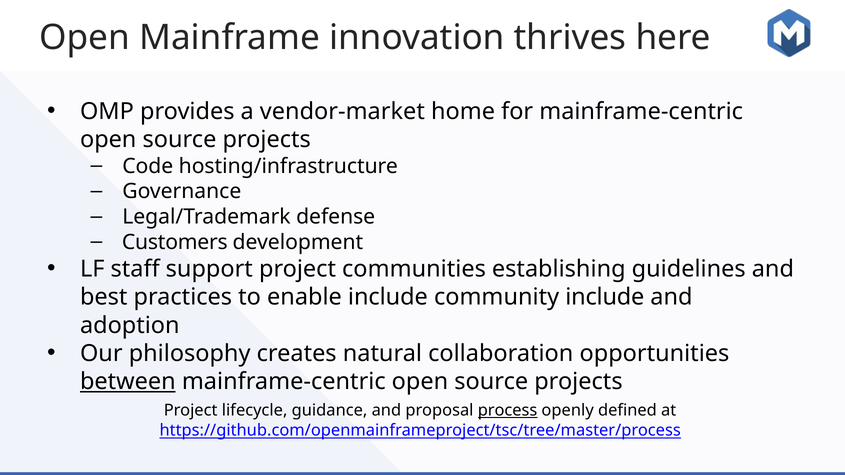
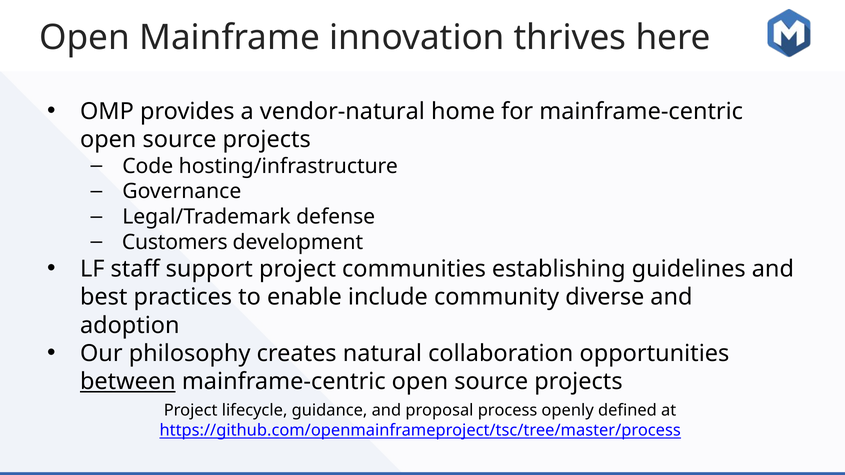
vendor-market: vendor-market -> vendor-natural (342, 111)
community include: include -> diverse (605, 297)
process underline: present -> none (508, 411)
